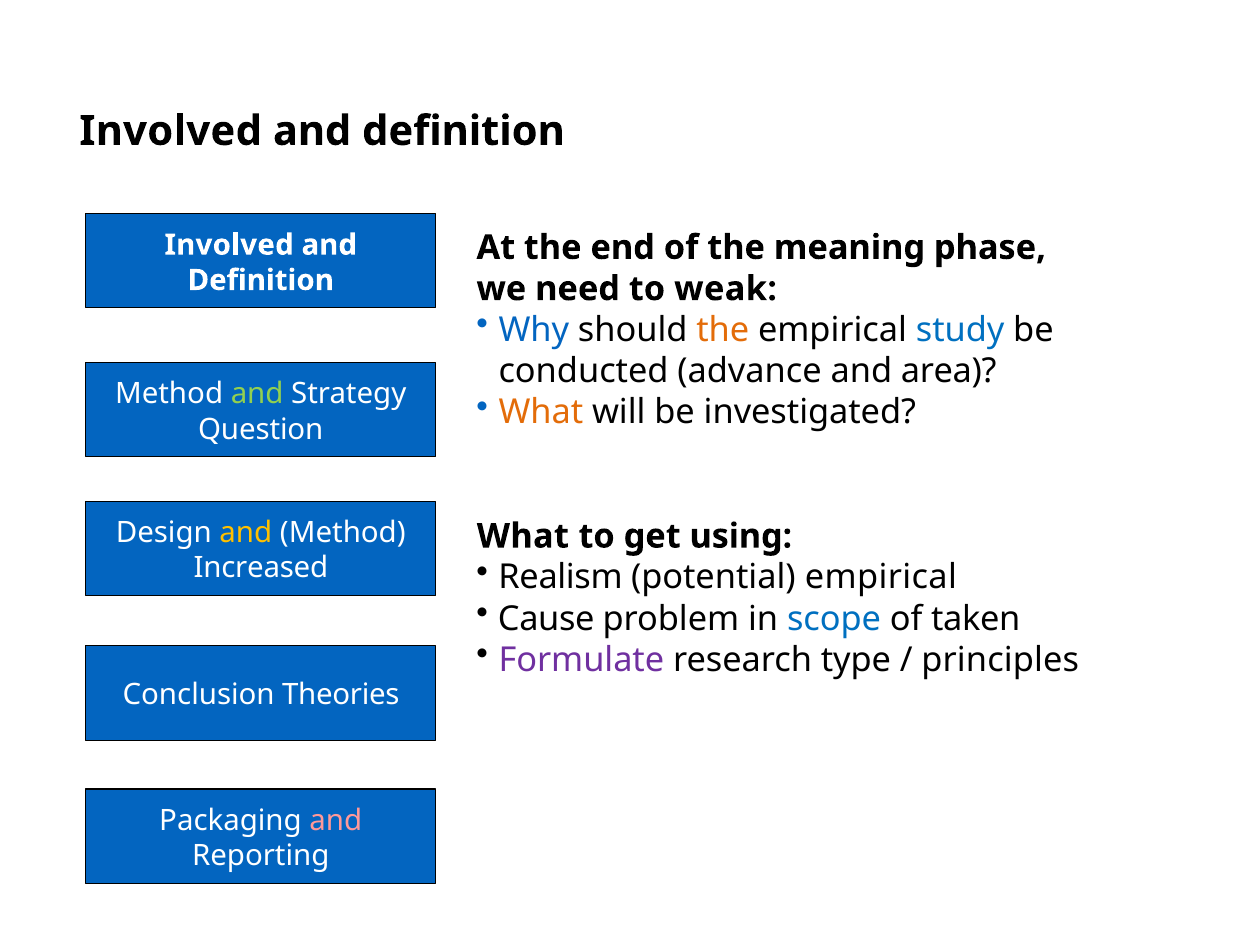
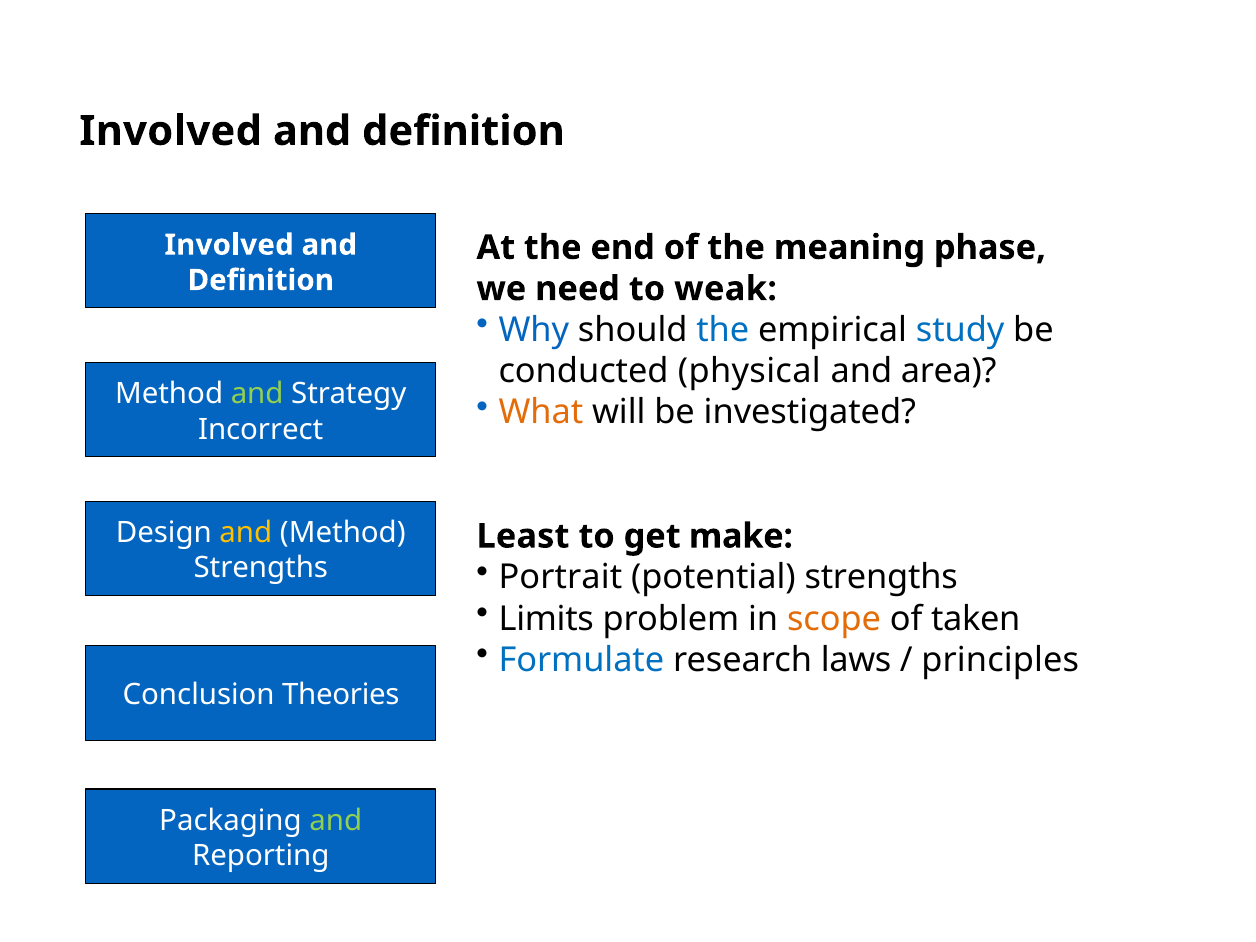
the colour: orange -> blue (723, 330)
advance: advance -> physical (749, 371)
Question: Question -> Incorrect (261, 429)
What: What -> Least (523, 536)
using: using -> make (741, 536)
Realism: Realism -> Portrait (560, 577)
potential empirical: empirical -> strengths (881, 577)
Increased: Increased -> Strengths (261, 568)
Cause: Cause -> Limits (546, 619)
scope colour: blue -> orange (834, 619)
Formulate colour: purple -> blue (581, 660)
type: type -> laws (856, 660)
and colour: pink -> light green (336, 821)
